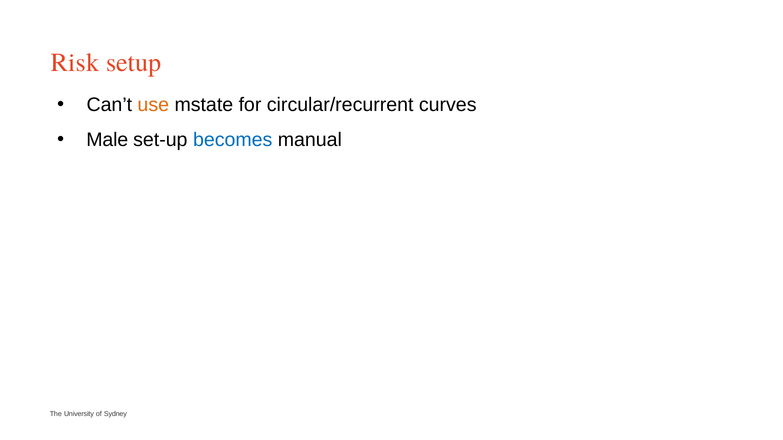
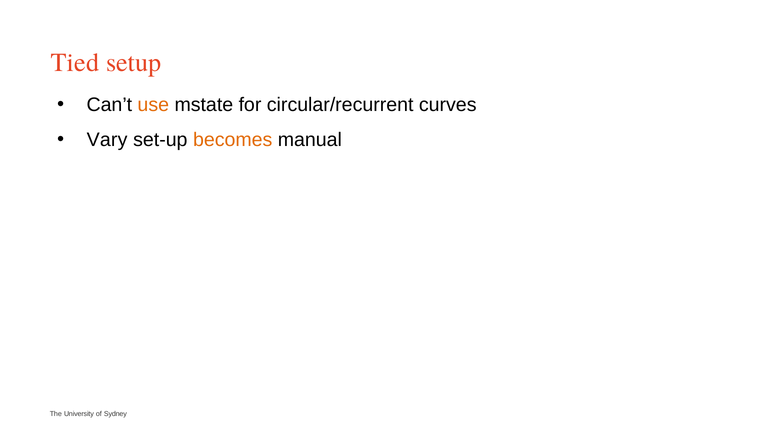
Risk: Risk -> Tied (75, 63)
Male: Male -> Vary (107, 140)
becomes colour: blue -> orange (233, 140)
